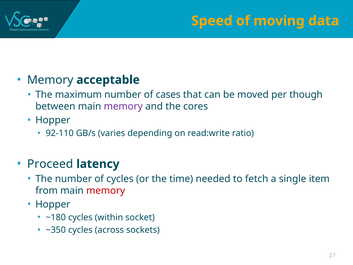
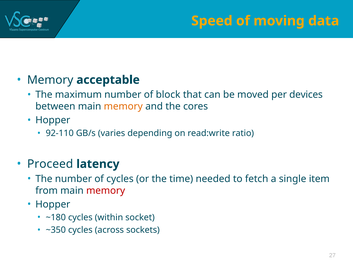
cases: cases -> block (168, 95)
though: though -> devices (306, 95)
memory colour: purple -> orange (123, 106)
